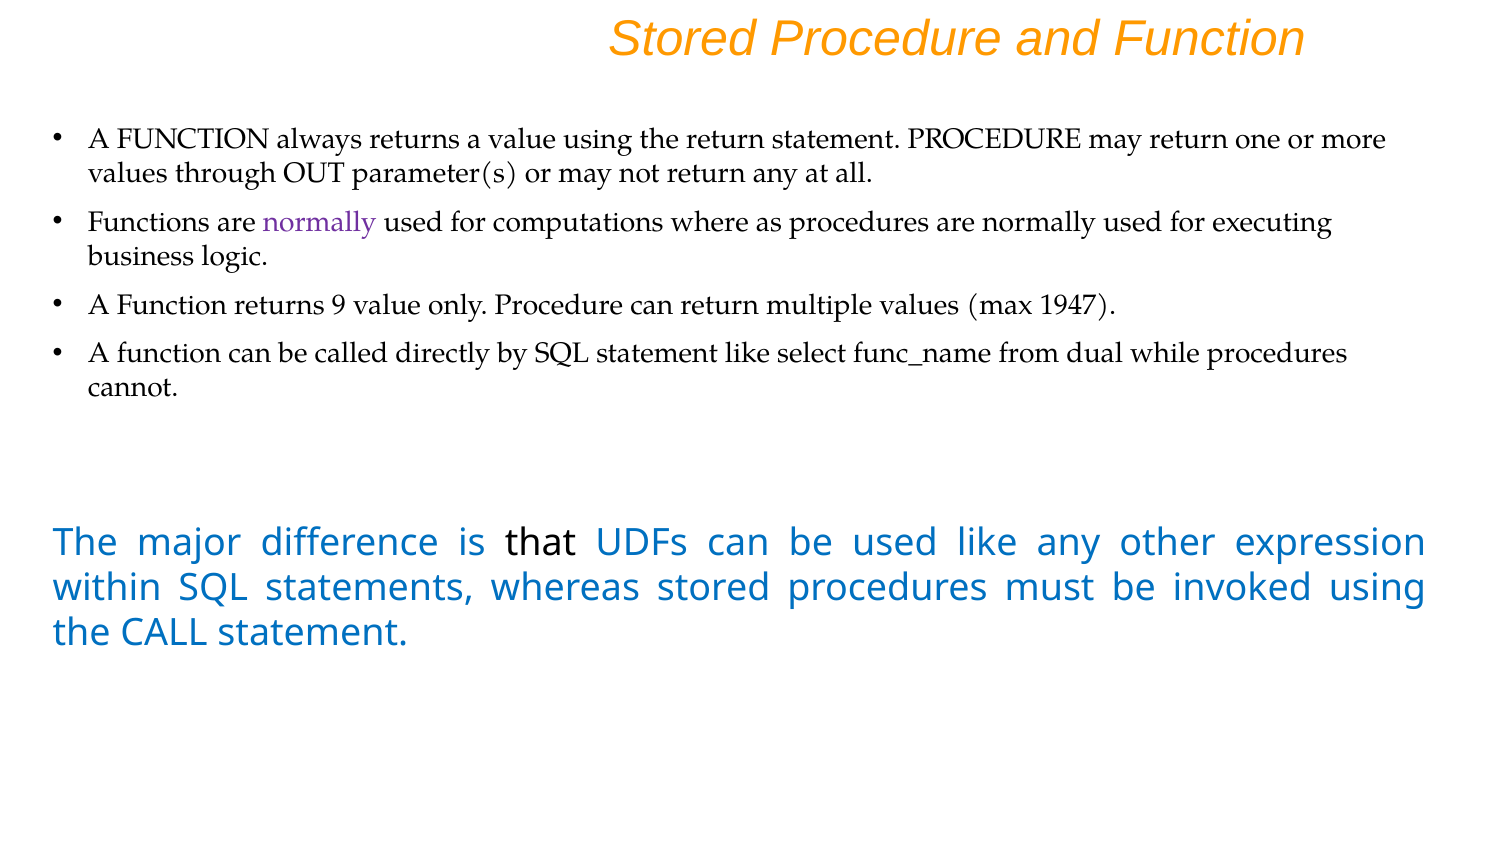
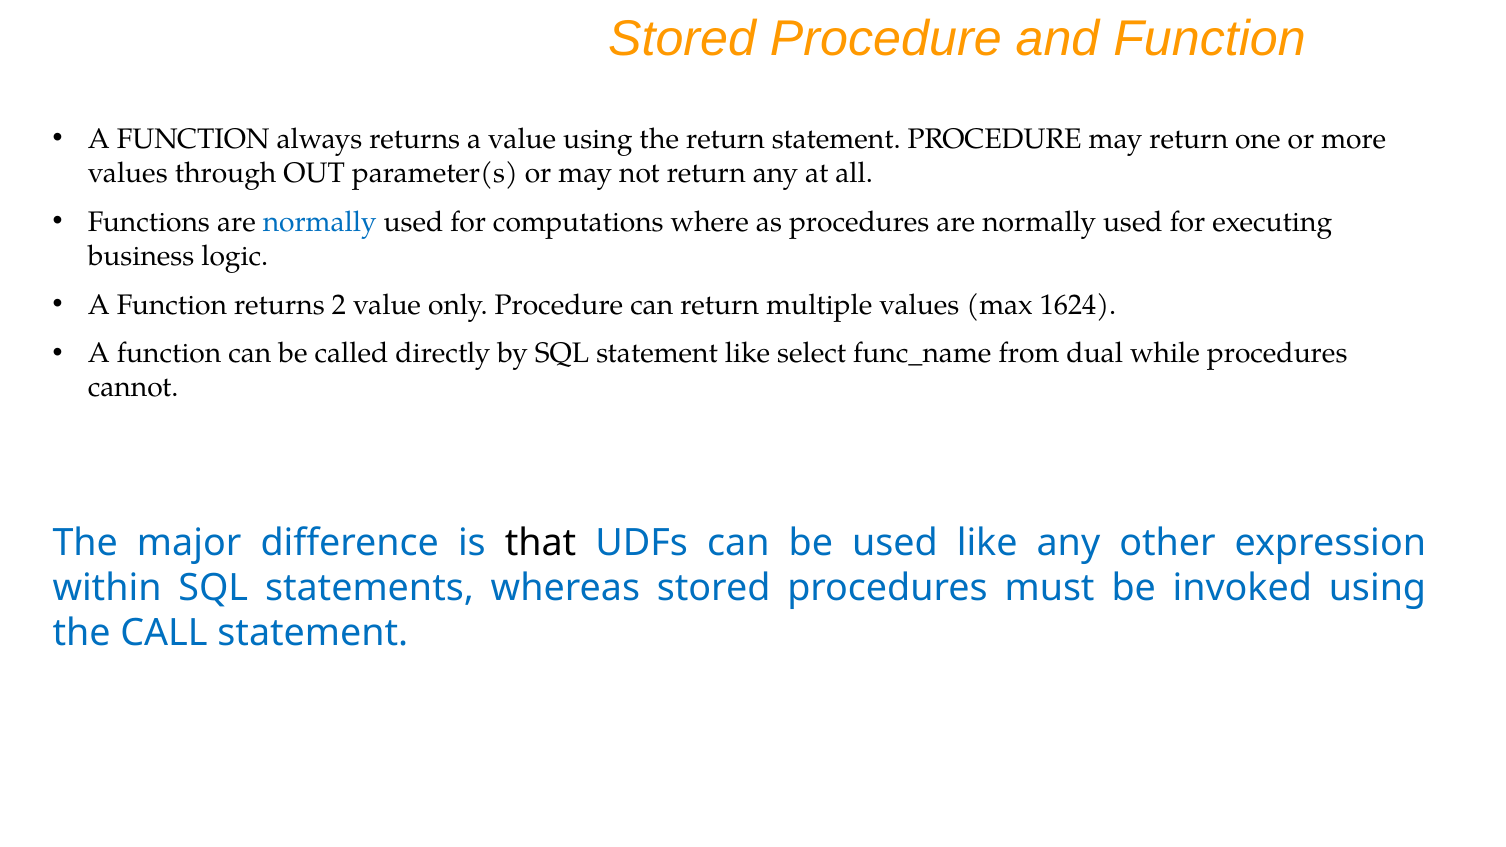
normally colour: purple -> blue (320, 222)
9: 9 -> 2 (339, 305)
1947: 1947 -> 1624 (1078, 305)
